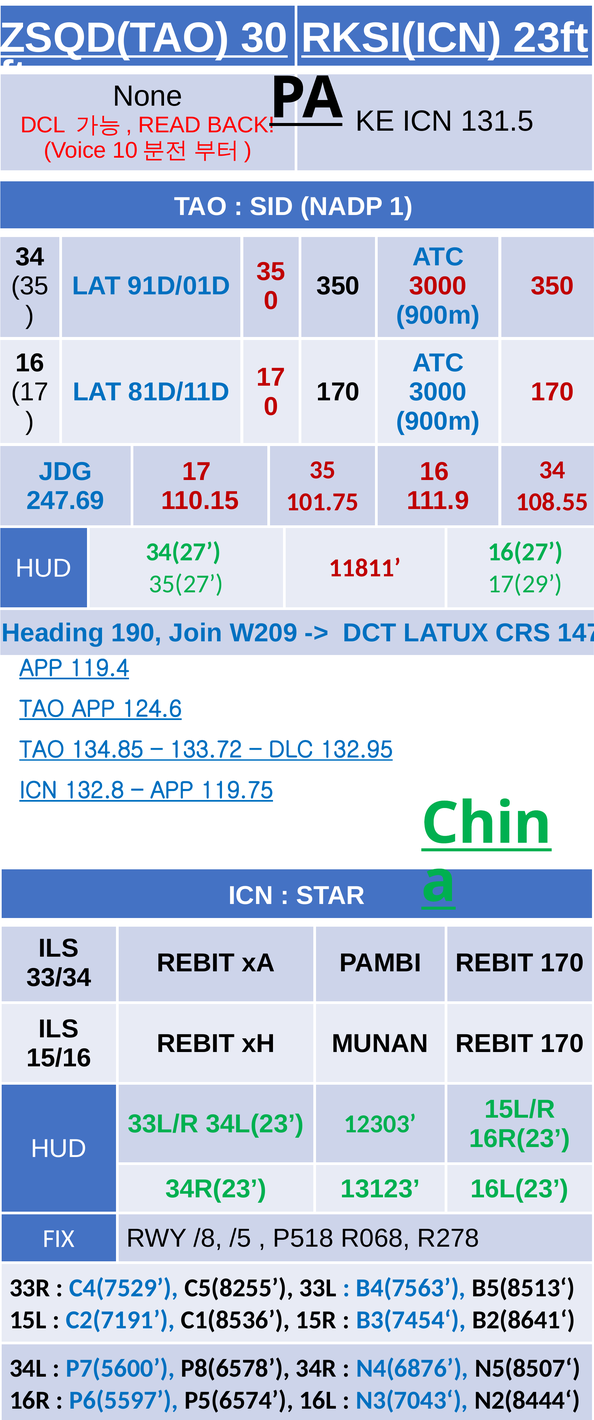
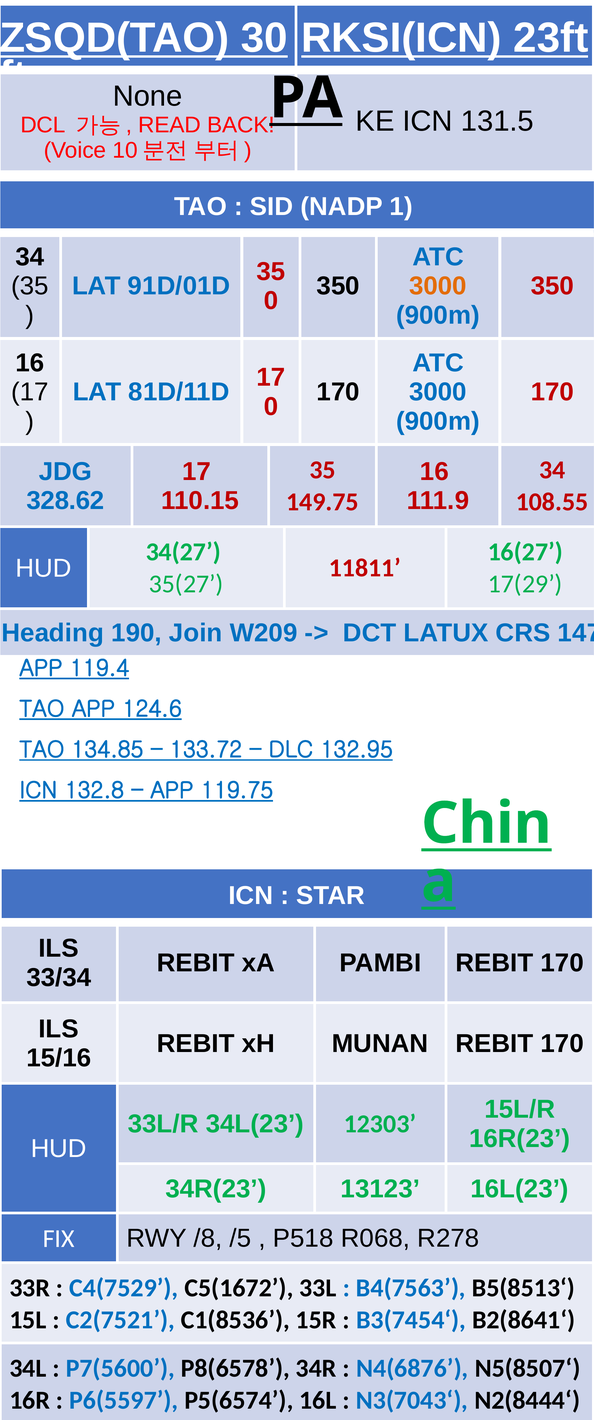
3000 colour: red -> orange (438, 286)
247.69: 247.69 -> 328.62 (65, 501)
101.75: 101.75 -> 149.75 (322, 502)
C5(8255: C5(8255 -> C5(1672 (239, 1289)
C2(7191: C2(7191 -> C2(7521 (120, 1321)
